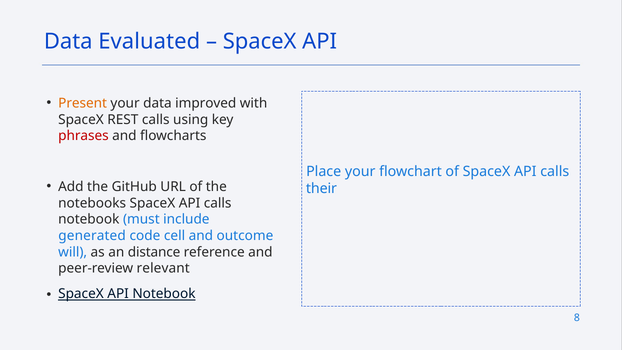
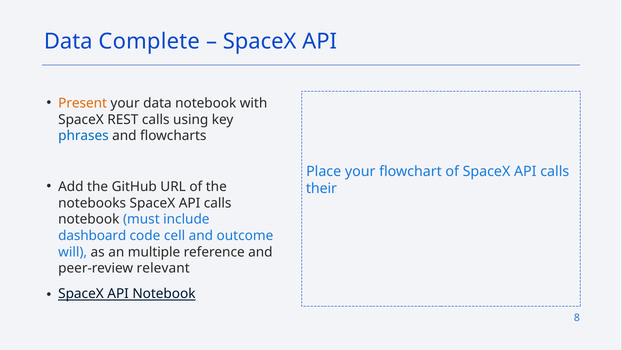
Evaluated: Evaluated -> Complete (149, 42)
data improved: improved -> notebook (206, 103)
phrases colour: red -> blue (83, 136)
generated: generated -> dashboard (92, 236)
distance: distance -> multiple (154, 252)
